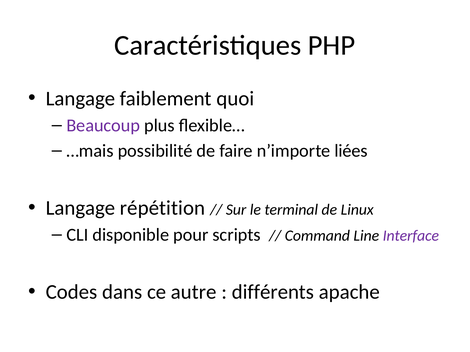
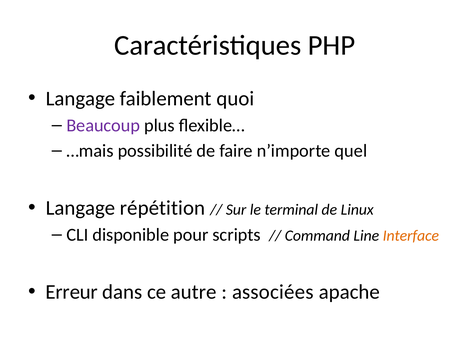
liées: liées -> quel (351, 151)
Interface colour: purple -> orange (411, 236)
Codes: Codes -> Erreur (72, 292)
différents: différents -> associées (273, 292)
